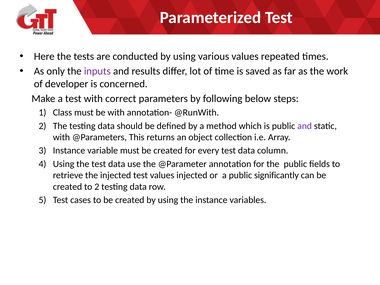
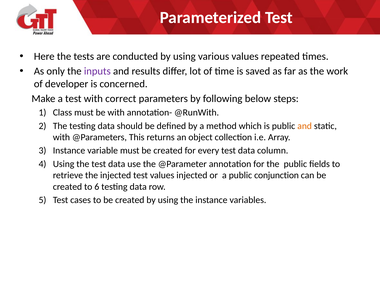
and colour: purple -> orange (305, 126)
significantly: significantly -> conjunction (277, 175)
to 2: 2 -> 6 (97, 187)
